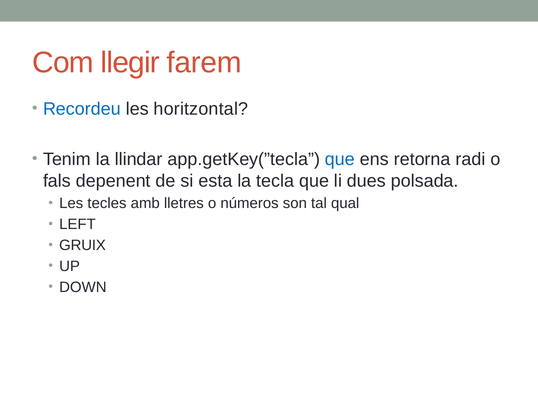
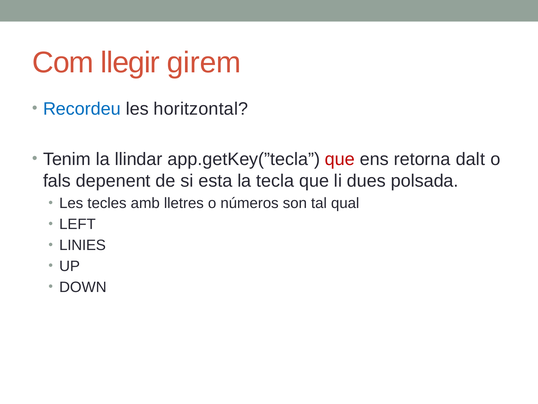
farem: farem -> girem (204, 63)
que colour: blue -> red (340, 159)
radi: radi -> dalt (470, 159)
GRUIX: GRUIX -> LINIES (83, 245)
